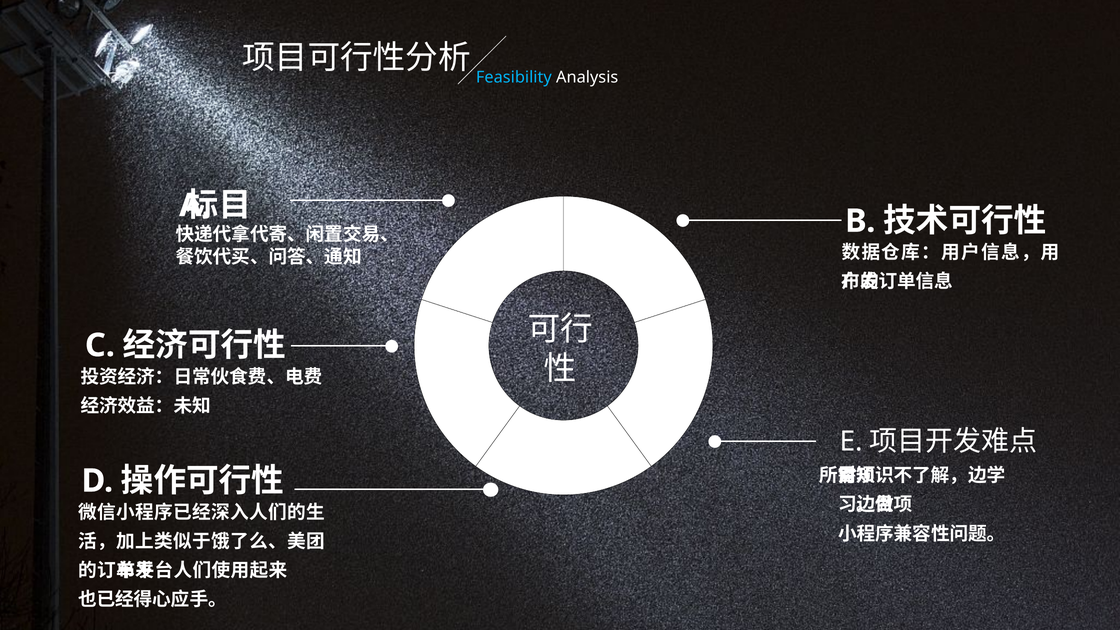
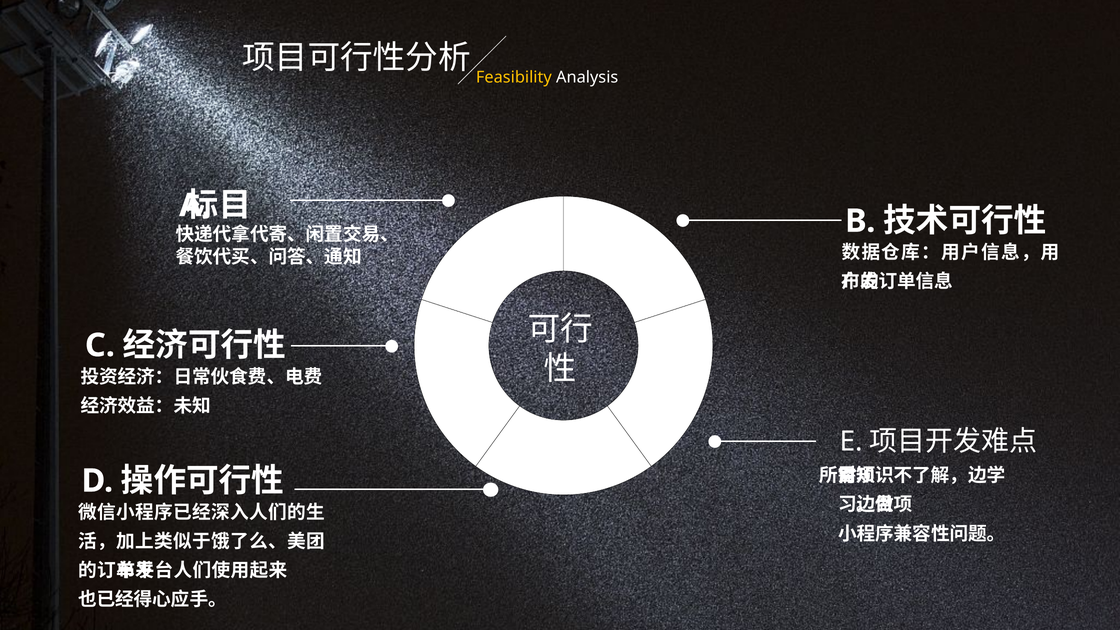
Feasibility colour: light blue -> yellow (514, 78)
